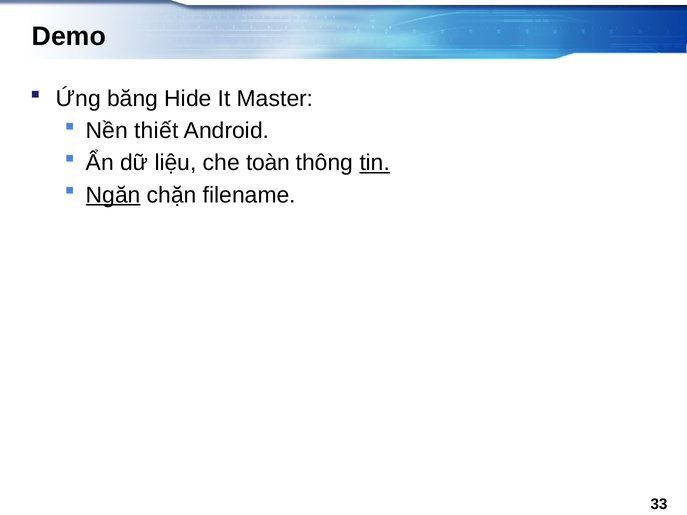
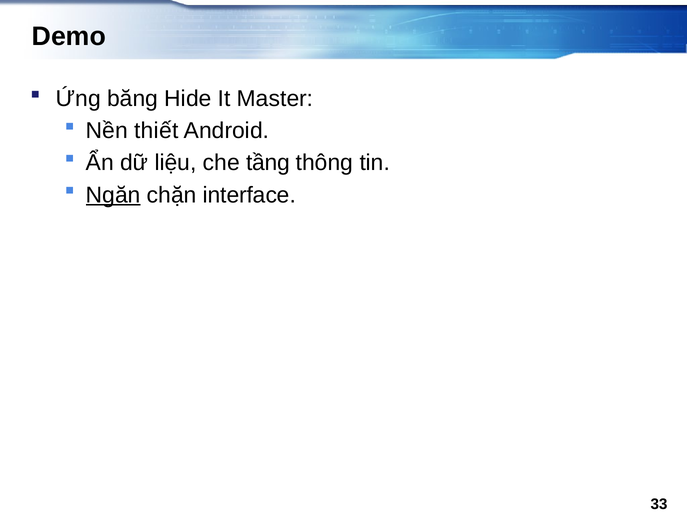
toàn: toàn -> tầng (268, 163)
tin underline: present -> none (375, 163)
filename: filename -> interface (249, 195)
